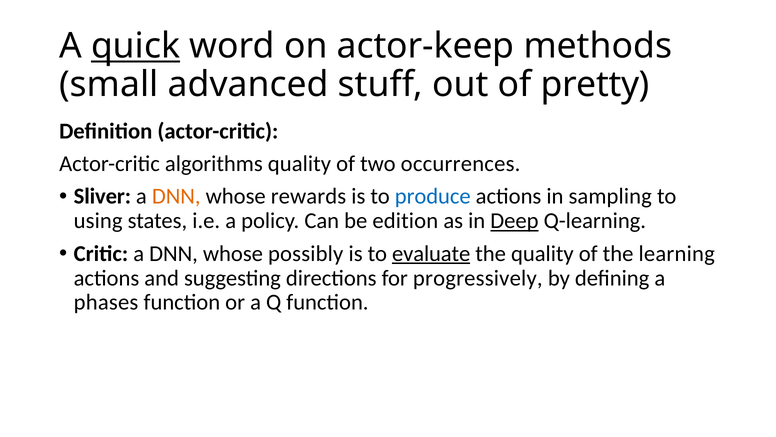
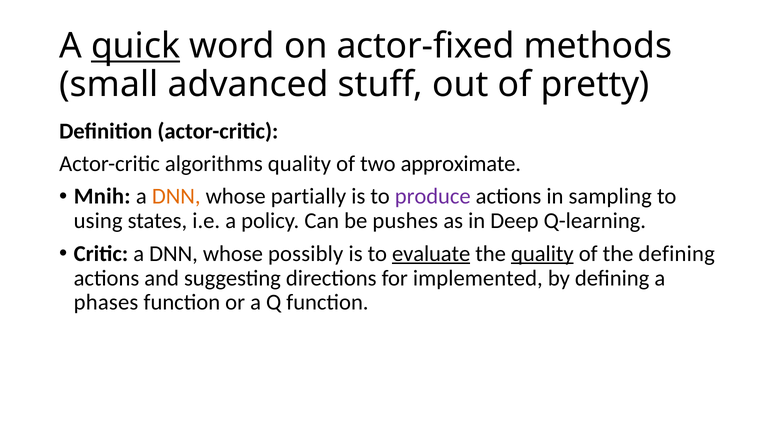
actor-keep: actor-keep -> actor-fixed (426, 46)
occurrences: occurrences -> approximate (461, 164)
Sliver: Sliver -> Mnih (102, 196)
rewards: rewards -> partially (308, 196)
produce colour: blue -> purple (433, 196)
edition: edition -> pushes (405, 221)
Deep underline: present -> none (514, 221)
quality underline: none -> present (542, 253)
the learning: learning -> defining (677, 253)
progressively: progressively -> implemented (478, 278)
